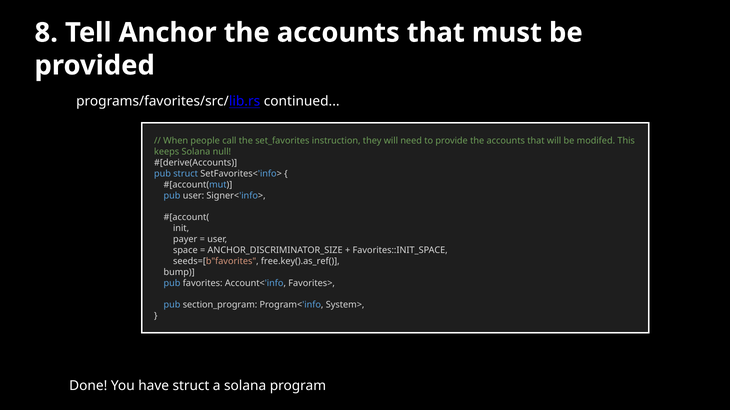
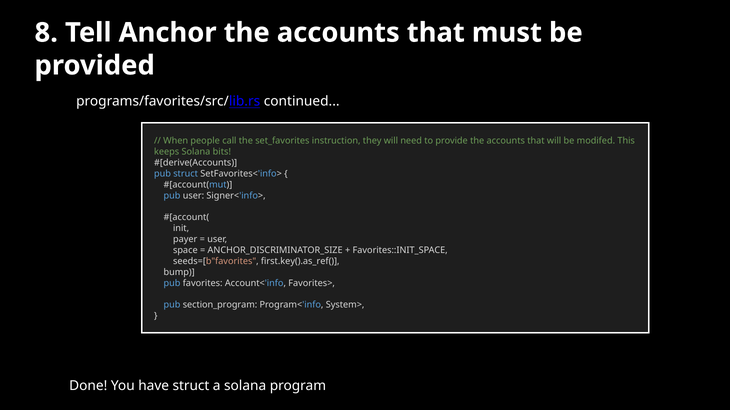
null: null -> bits (222, 152)
free.key().as_ref(: free.key().as_ref( -> first.key().as_ref( (300, 262)
